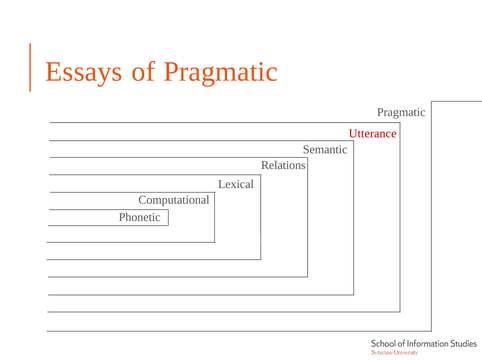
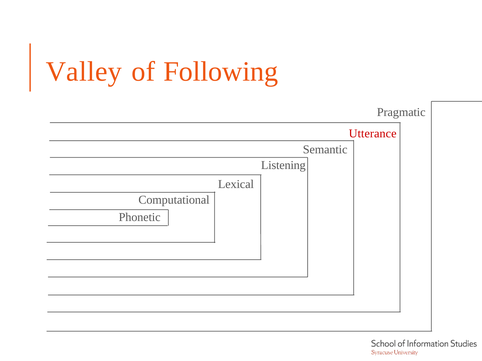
Essays: Essays -> Valley (84, 72)
of Pragmatic: Pragmatic -> Following (221, 72)
Relations: Relations -> Listening (283, 166)
